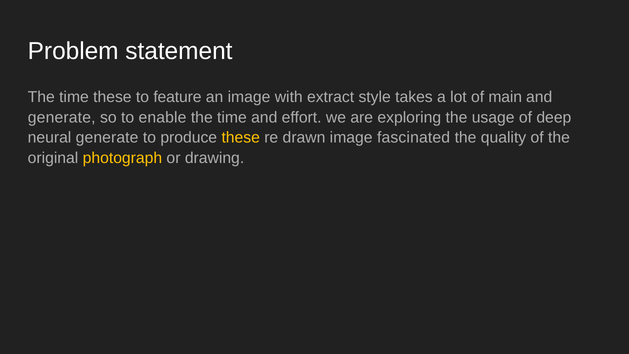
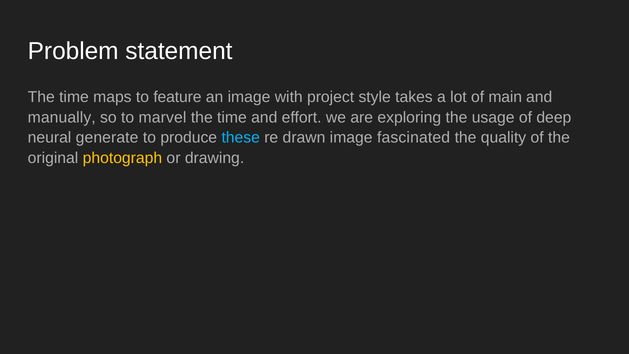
time these: these -> maps (112, 97)
extract: extract -> project (331, 97)
generate: generate -> manually (62, 117)
enable: enable -> marvel (162, 117)
these colour: yellow -> light blue (241, 138)
